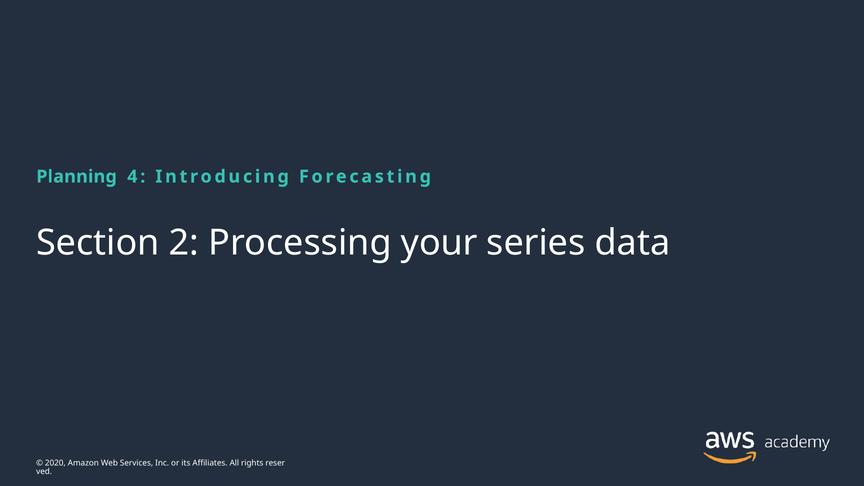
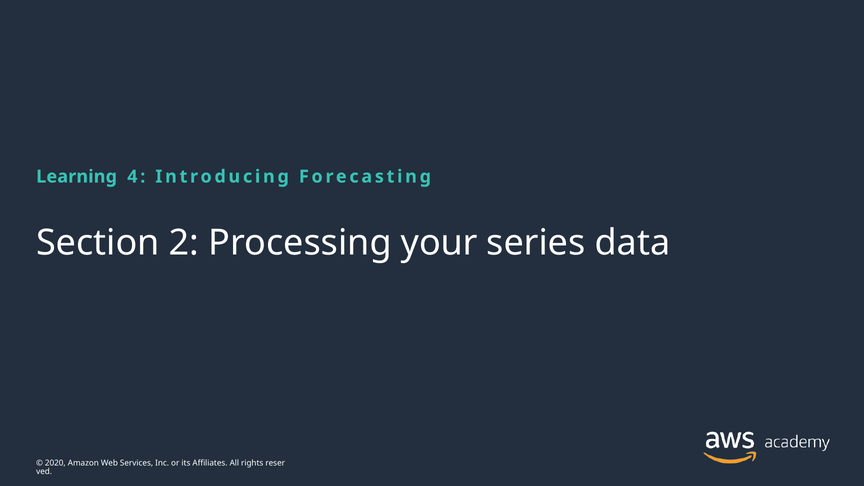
Planning: Planning -> Learning (77, 177)
